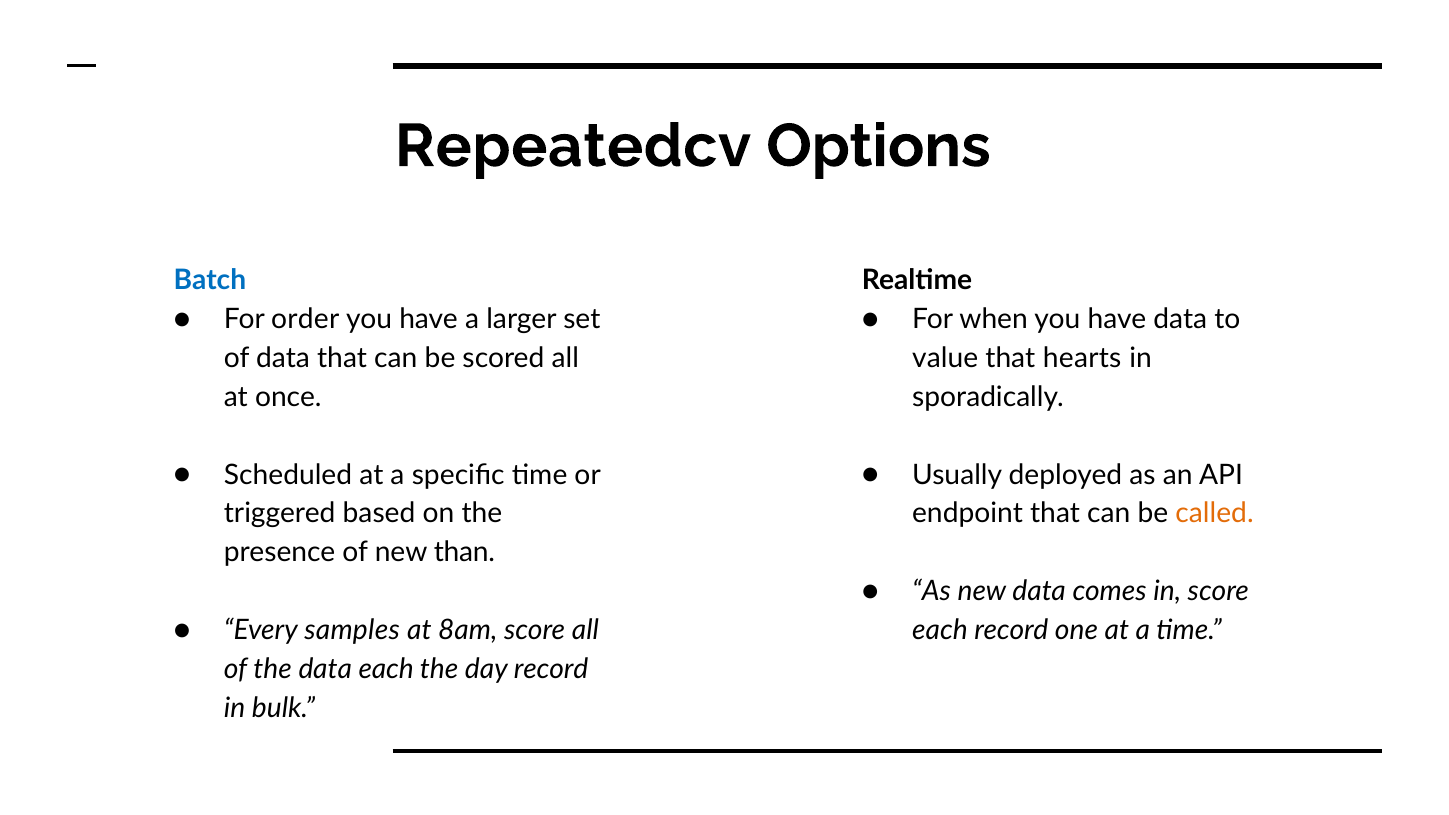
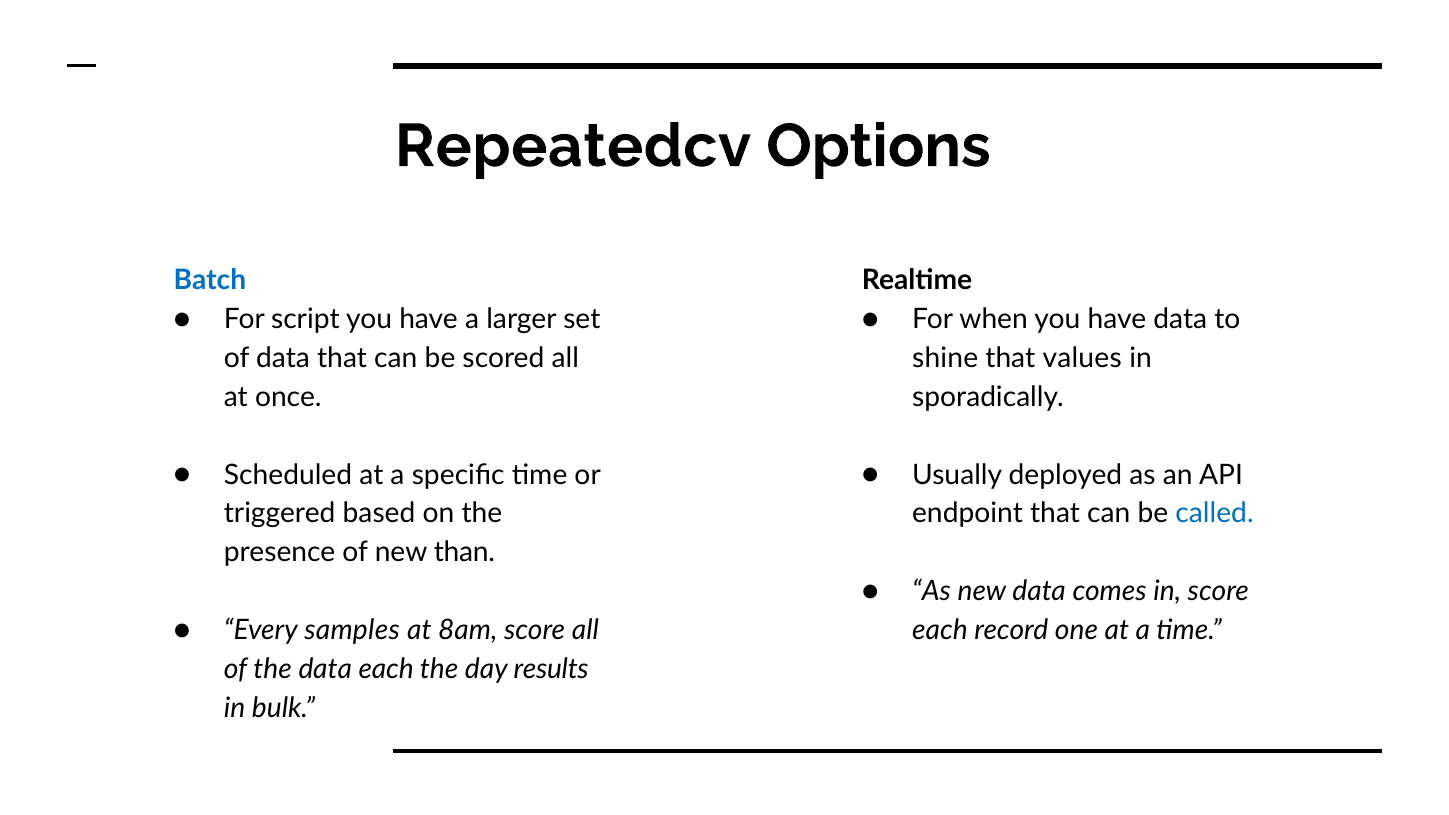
order: order -> script (305, 319)
value: value -> shine (945, 358)
hearts: hearts -> values (1082, 358)
called colour: orange -> blue (1215, 514)
day record: record -> results (551, 669)
